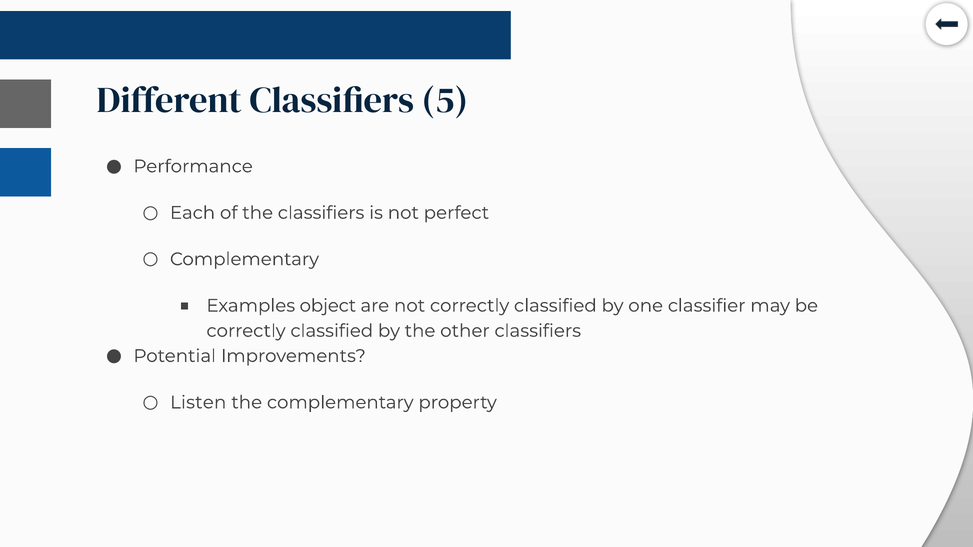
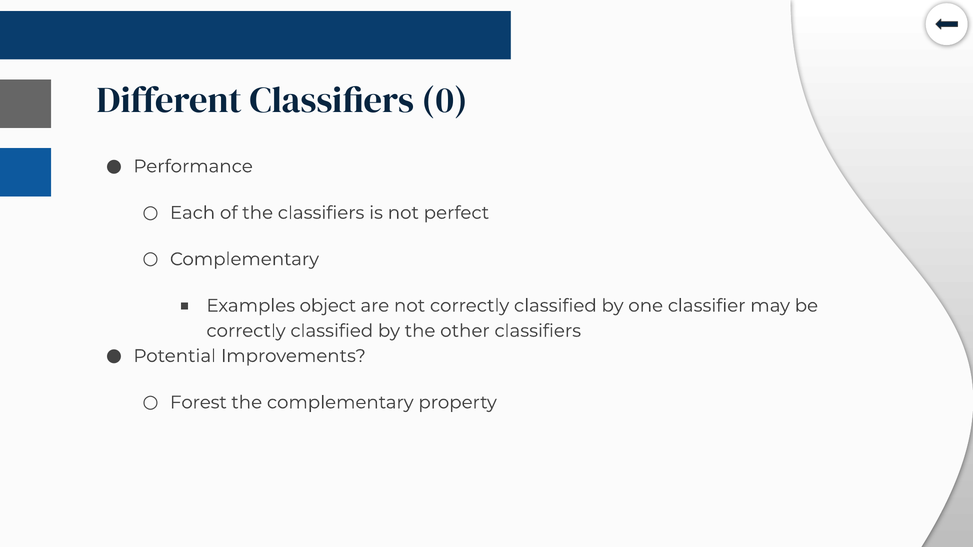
5: 5 -> 0 (445, 100)
Listen: Listen -> Forest (198, 403)
